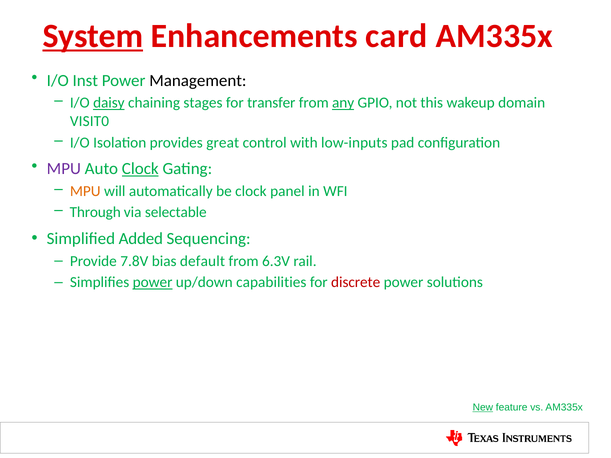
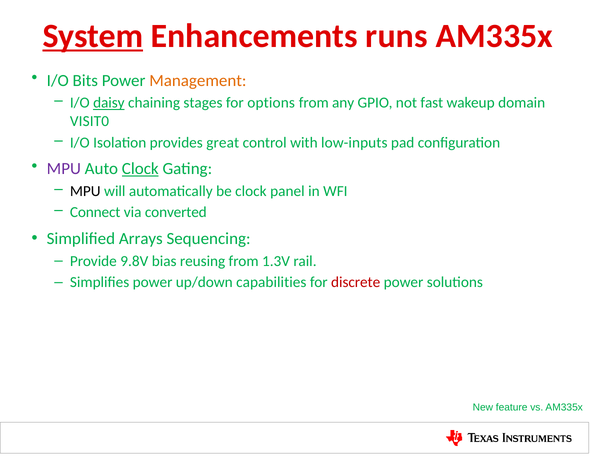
card: card -> runs (397, 36)
Inst: Inst -> Bits (85, 81)
Management colour: black -> orange (198, 81)
transfer: transfer -> options (271, 103)
any underline: present -> none (343, 103)
this: this -> fast (432, 103)
MPU colour: orange -> black (85, 191)
Through: Through -> Connect (95, 213)
selectable: selectable -> converted (176, 213)
Added: Added -> Arrays (141, 239)
7.8V: 7.8V -> 9.8V (134, 261)
default: default -> reusing (203, 261)
6.3V: 6.3V -> 1.3V (276, 261)
power underline: present -> none (153, 282)
New underline: present -> none (483, 407)
